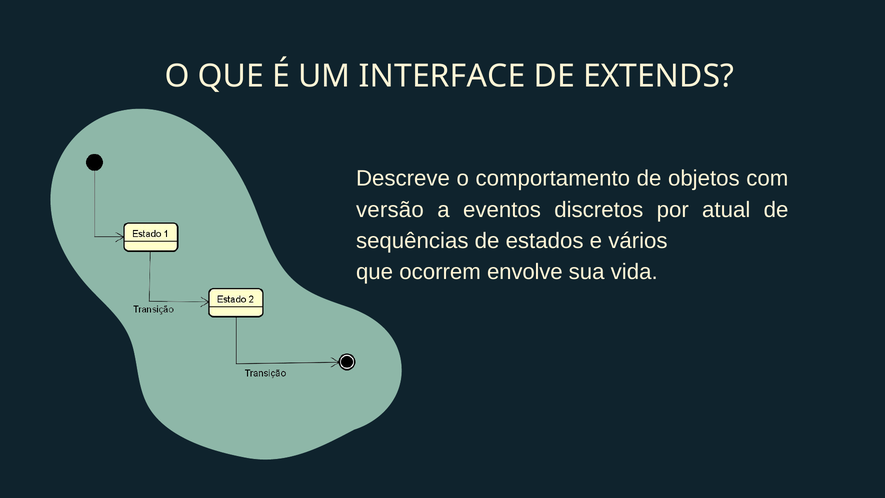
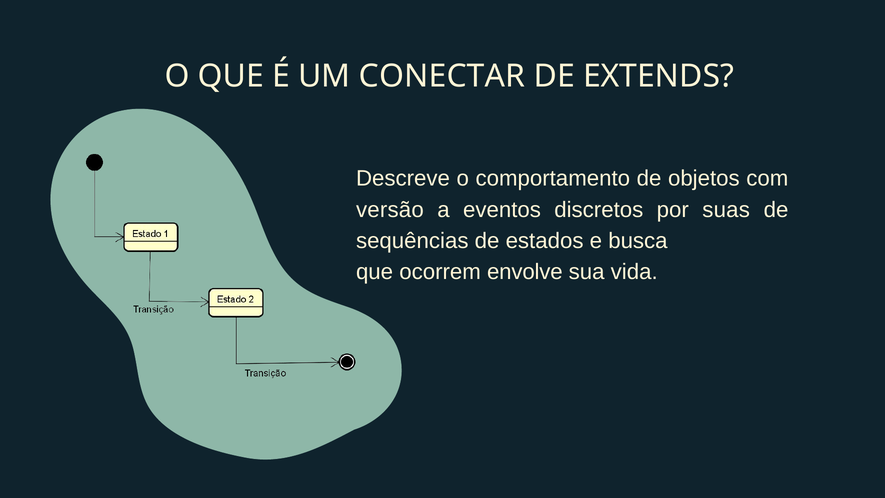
INTERFACE: INTERFACE -> CONECTAR (442, 76)
atual: atual -> suas (726, 210)
vários: vários -> busca (638, 241)
